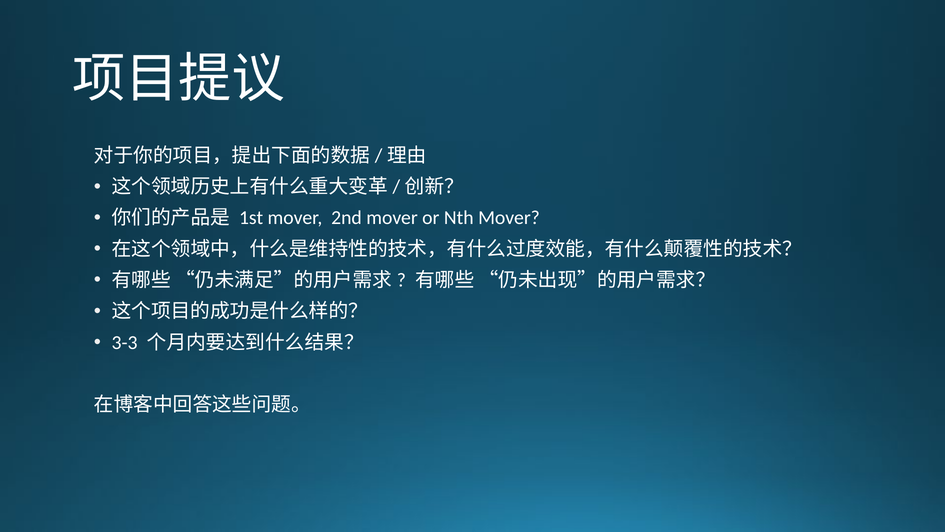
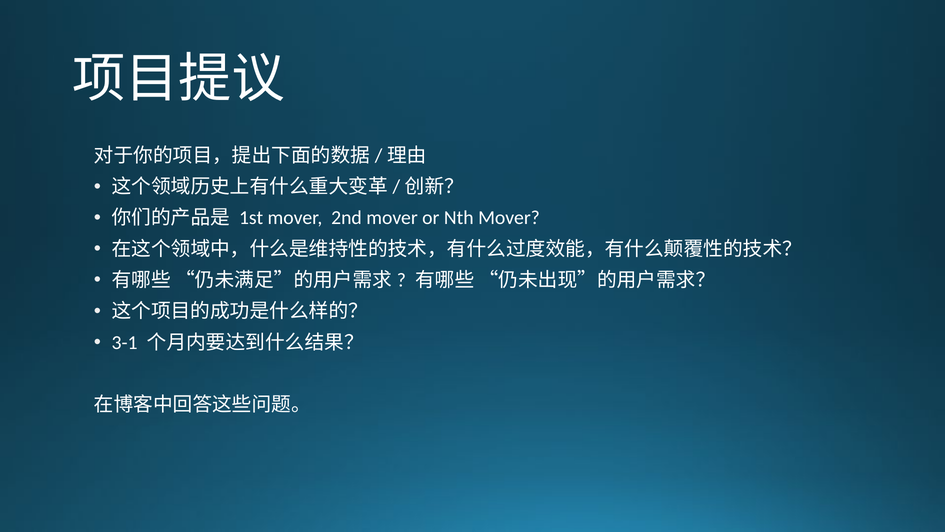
3-3: 3-3 -> 3-1 (125, 342)
